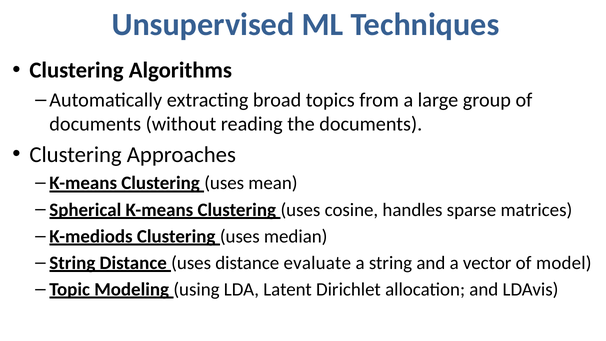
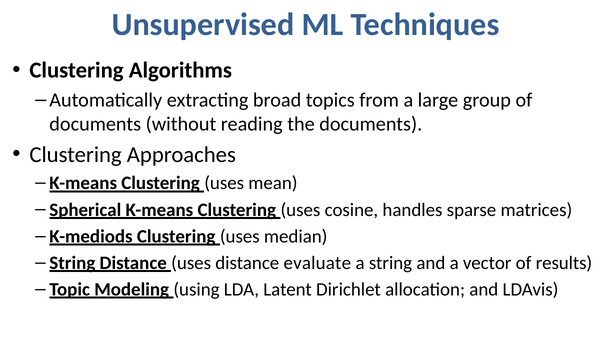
model: model -> results (564, 263)
